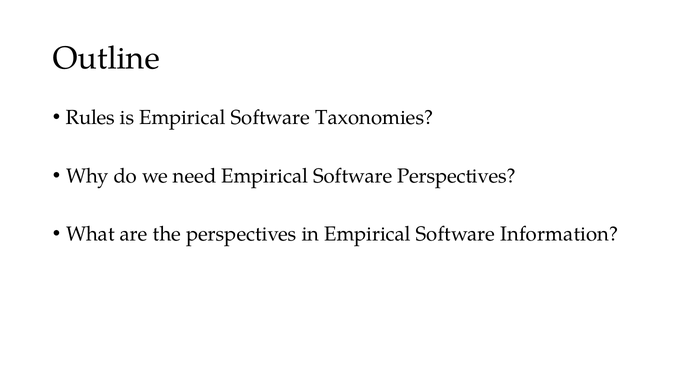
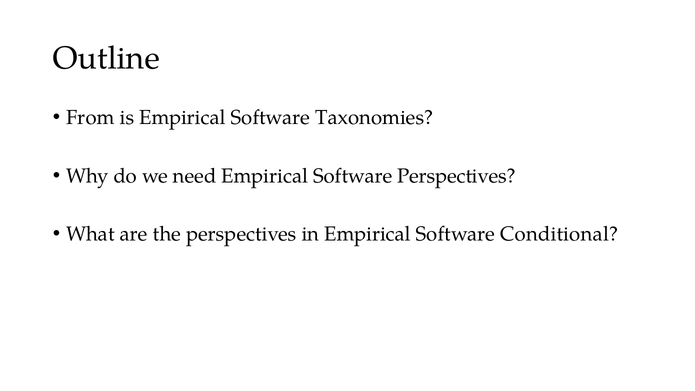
Rules: Rules -> From (90, 118)
Information: Information -> Conditional (559, 234)
